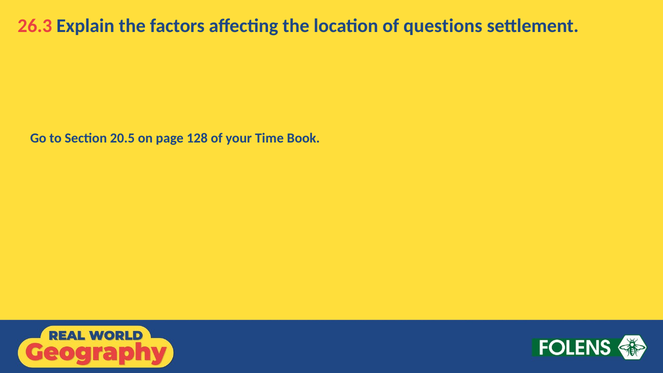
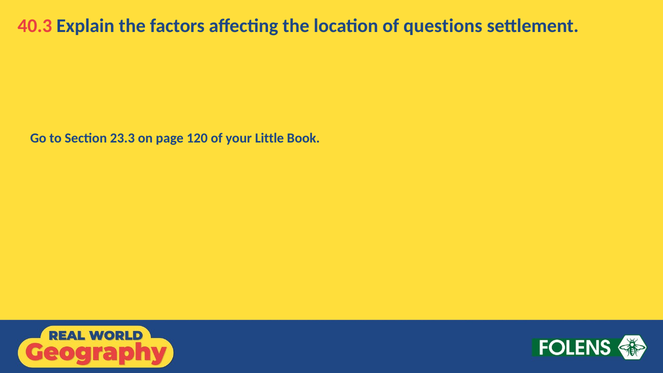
26.3: 26.3 -> 40.3 (35, 26)
20.5: 20.5 -> 23.3 (122, 138)
128: 128 -> 120 (197, 138)
Time: Time -> Little (269, 138)
